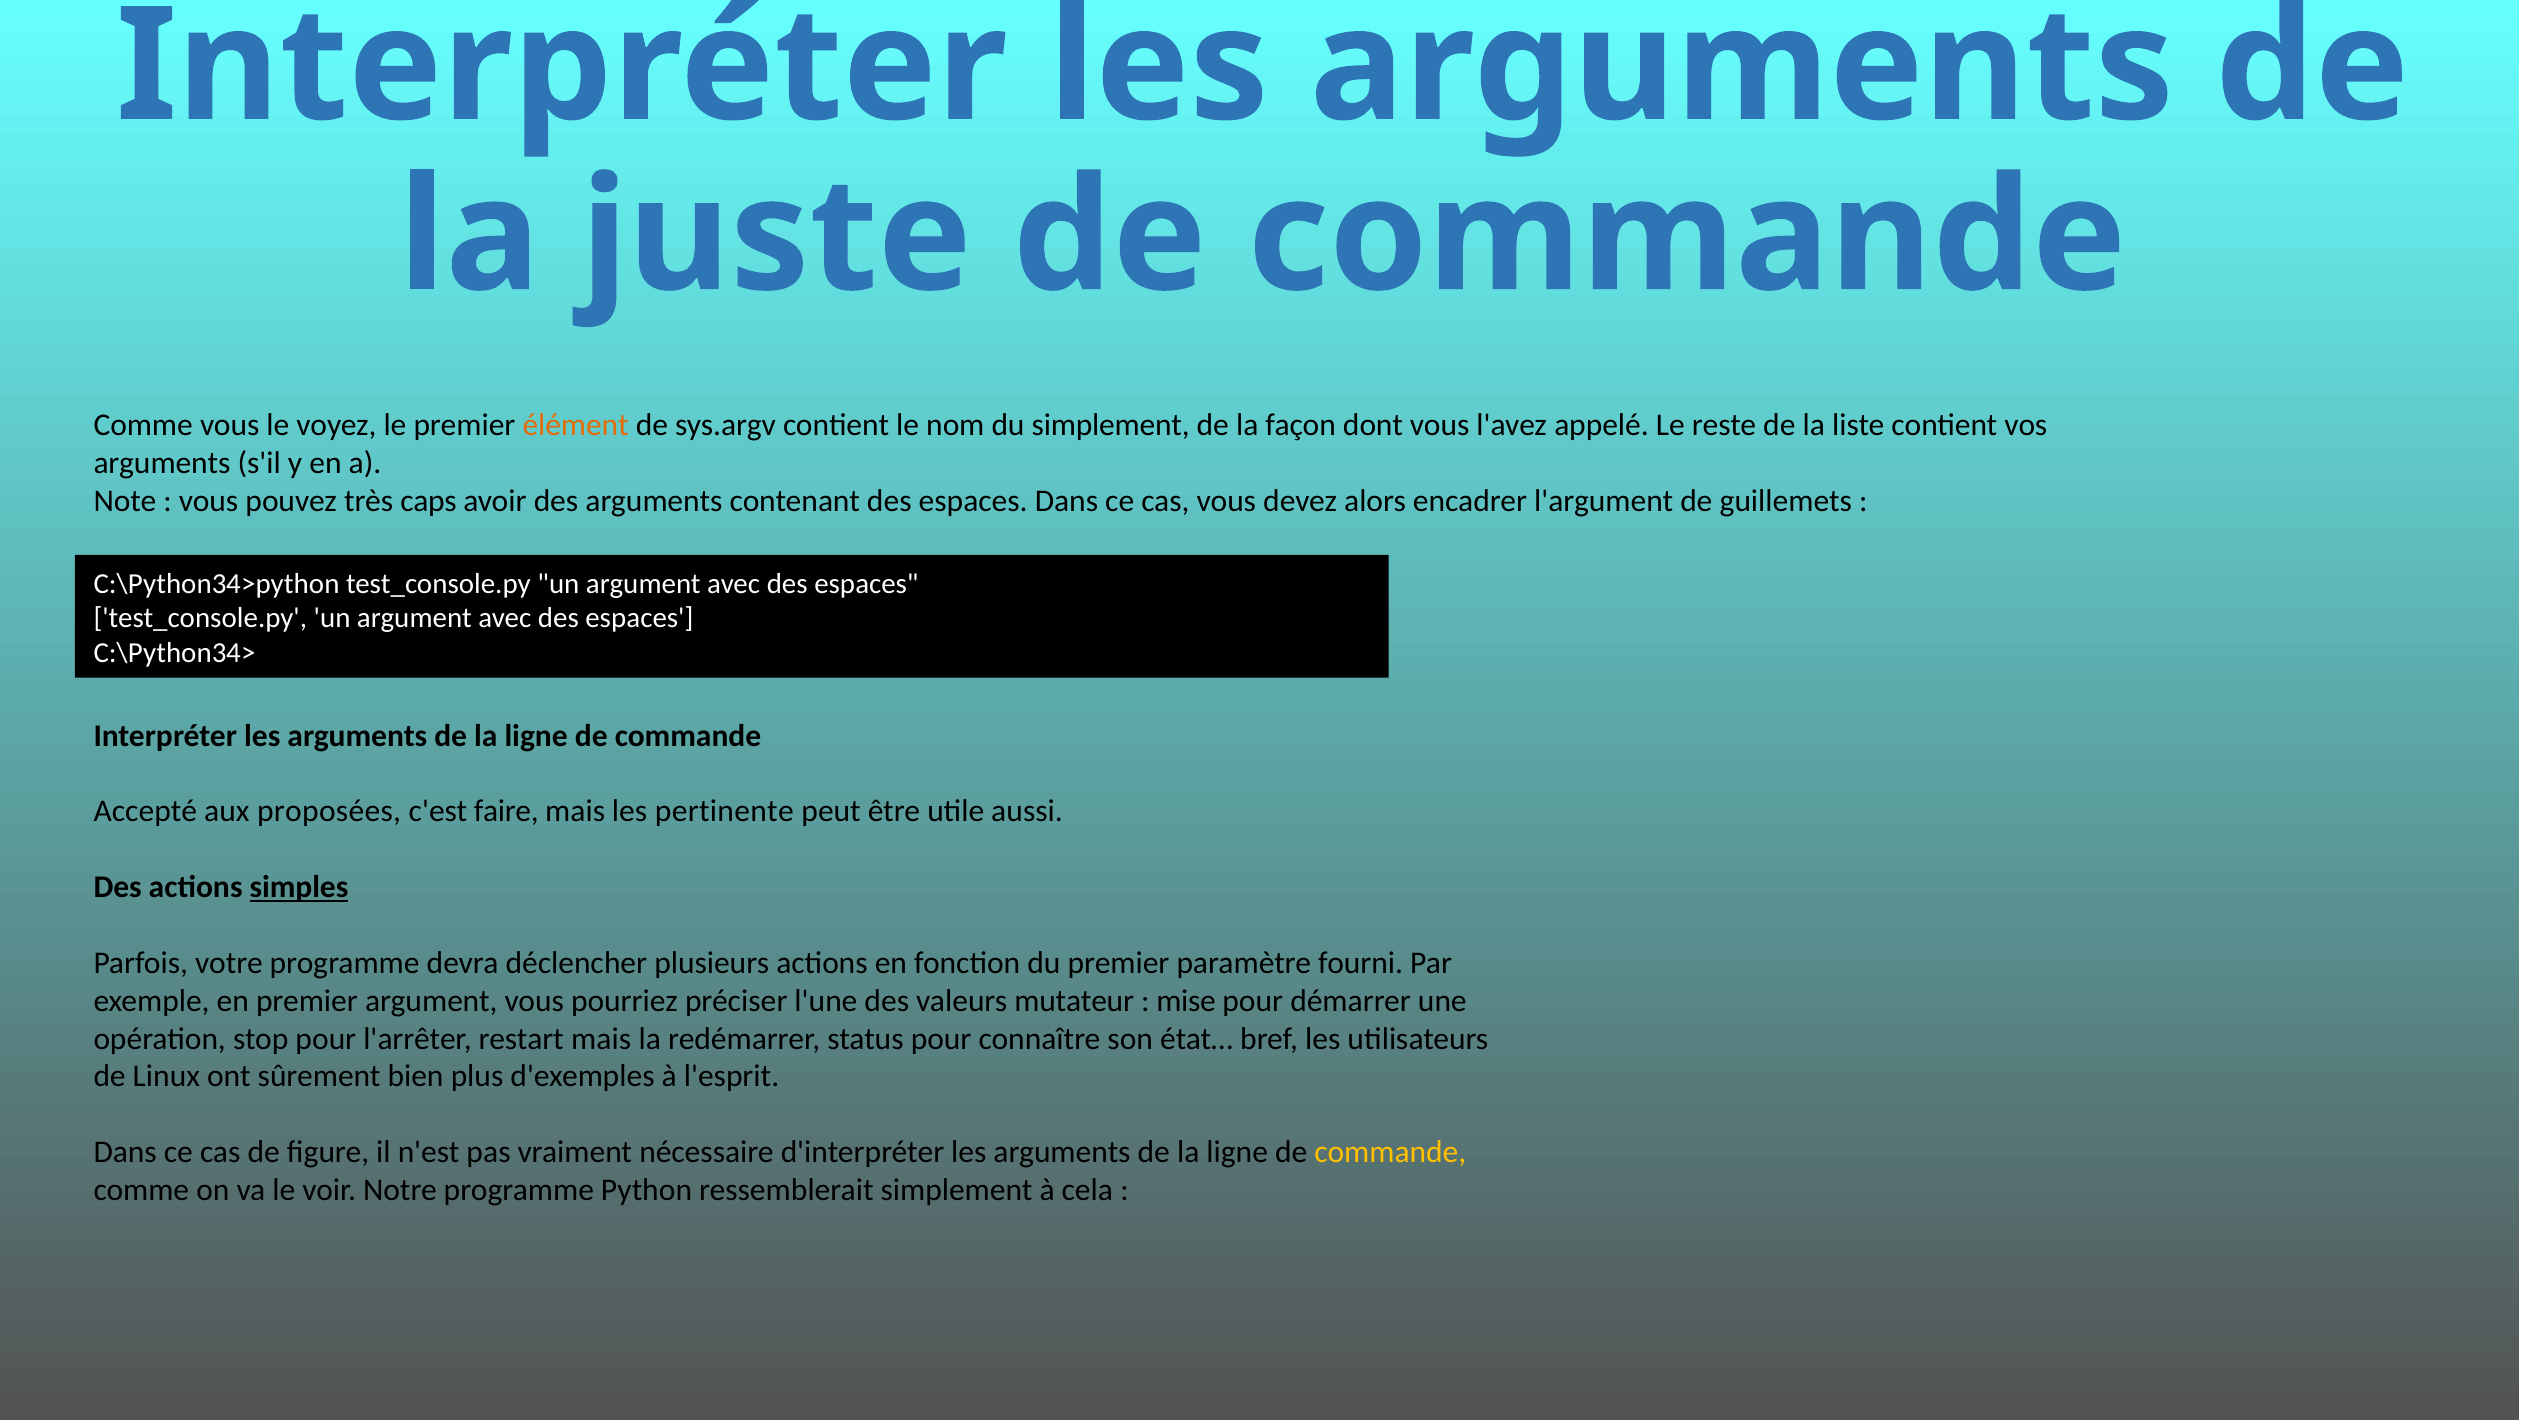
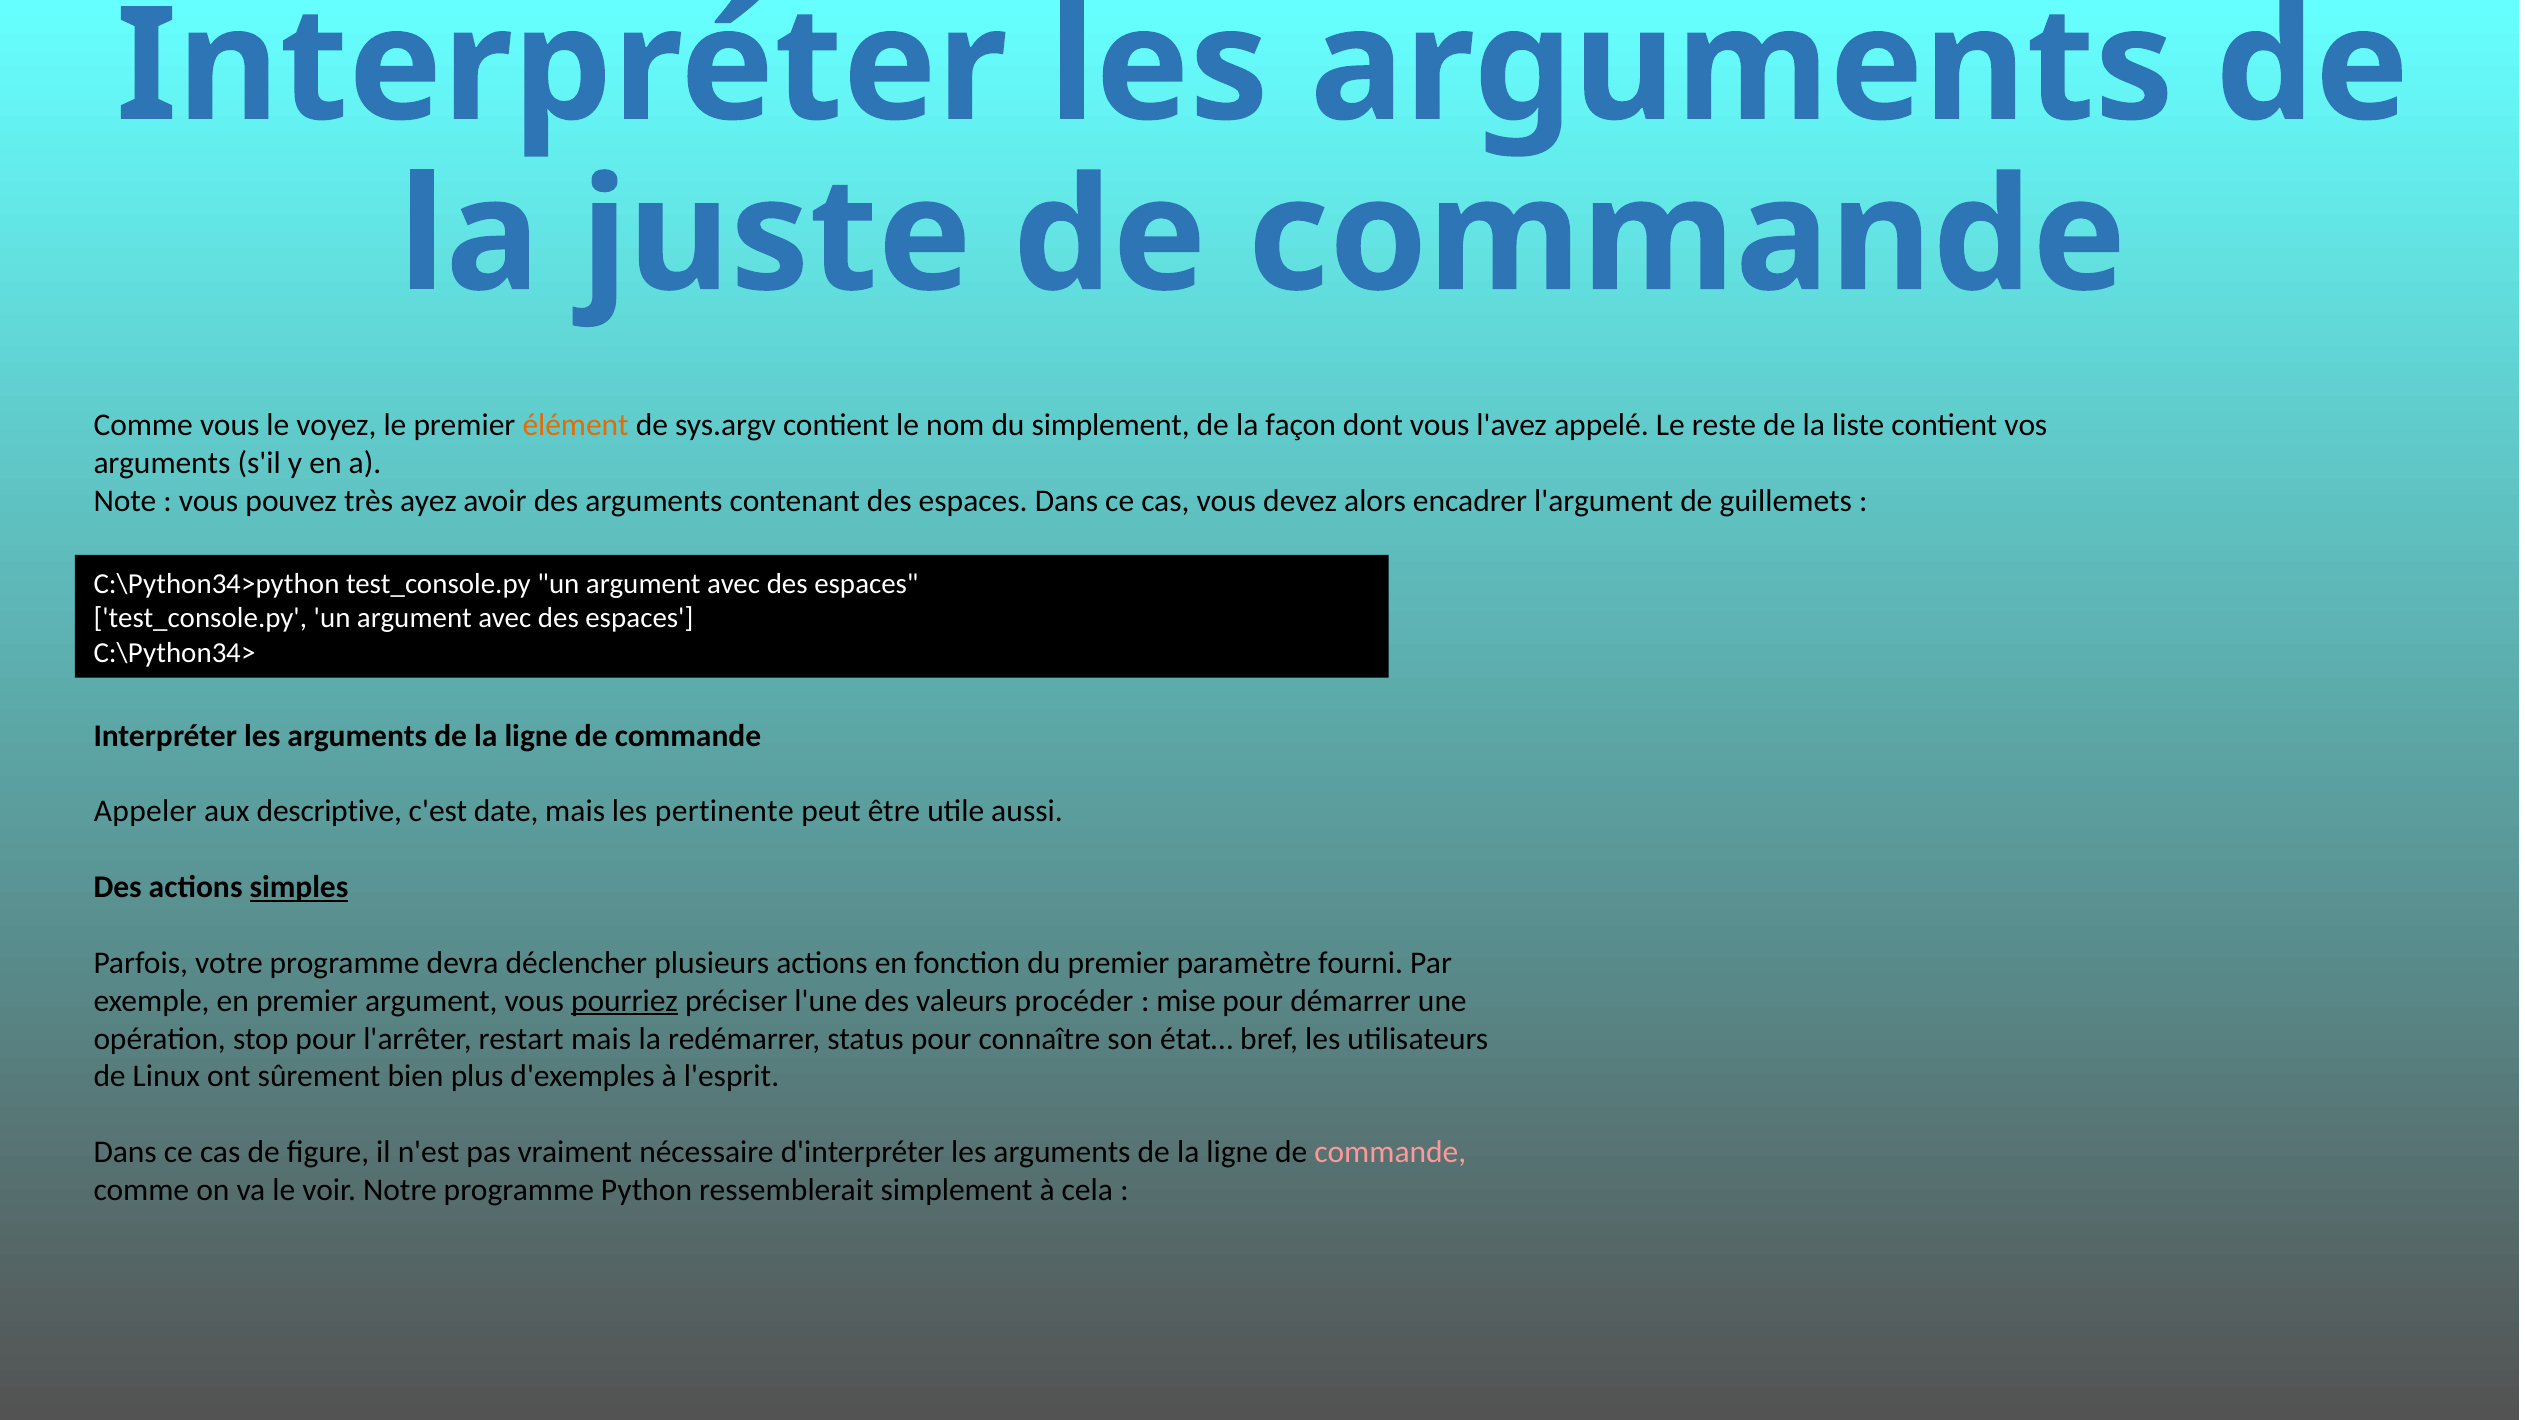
caps: caps -> ayez (428, 501)
Accepté: Accepté -> Appeler (145, 812)
proposées: proposées -> descriptive (329, 812)
faire: faire -> date (506, 812)
pourriez underline: none -> present (624, 1001)
mutateur: mutateur -> procéder (1074, 1001)
commande colour: yellow -> pink (1390, 1152)
